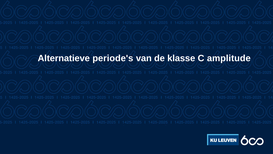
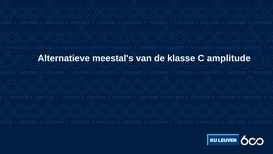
periode's: periode's -> meestal's (113, 58)
